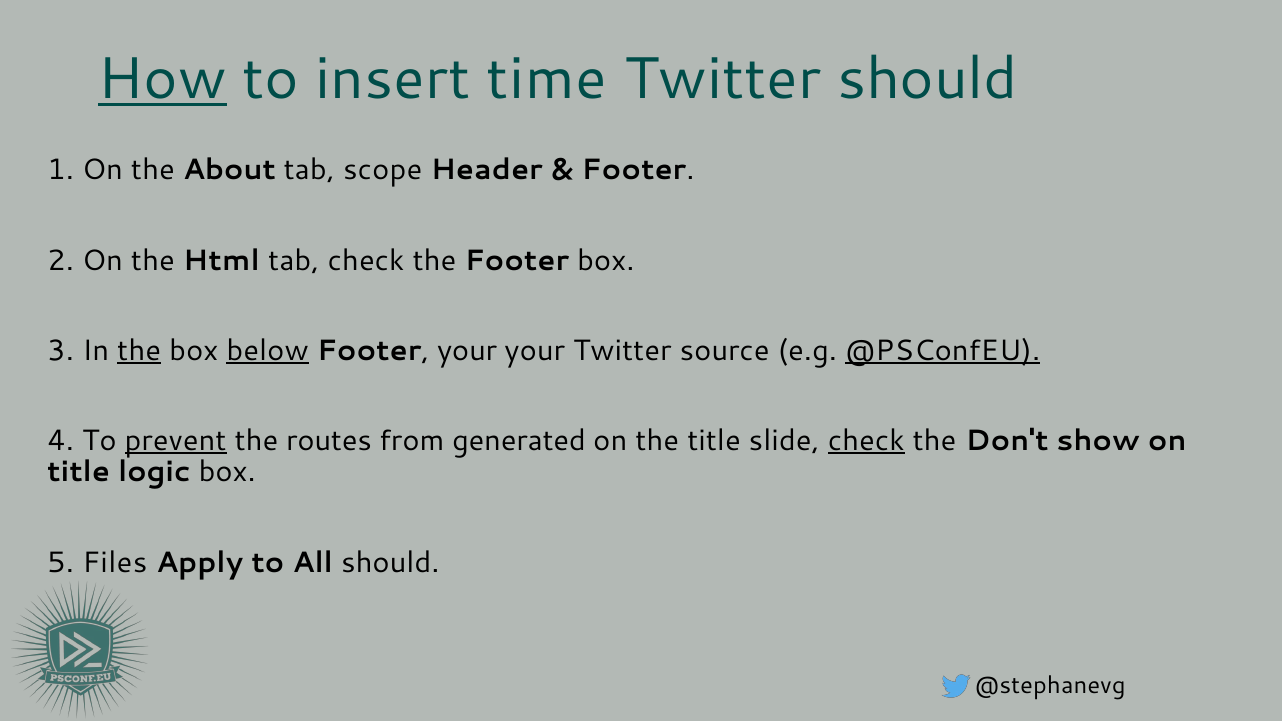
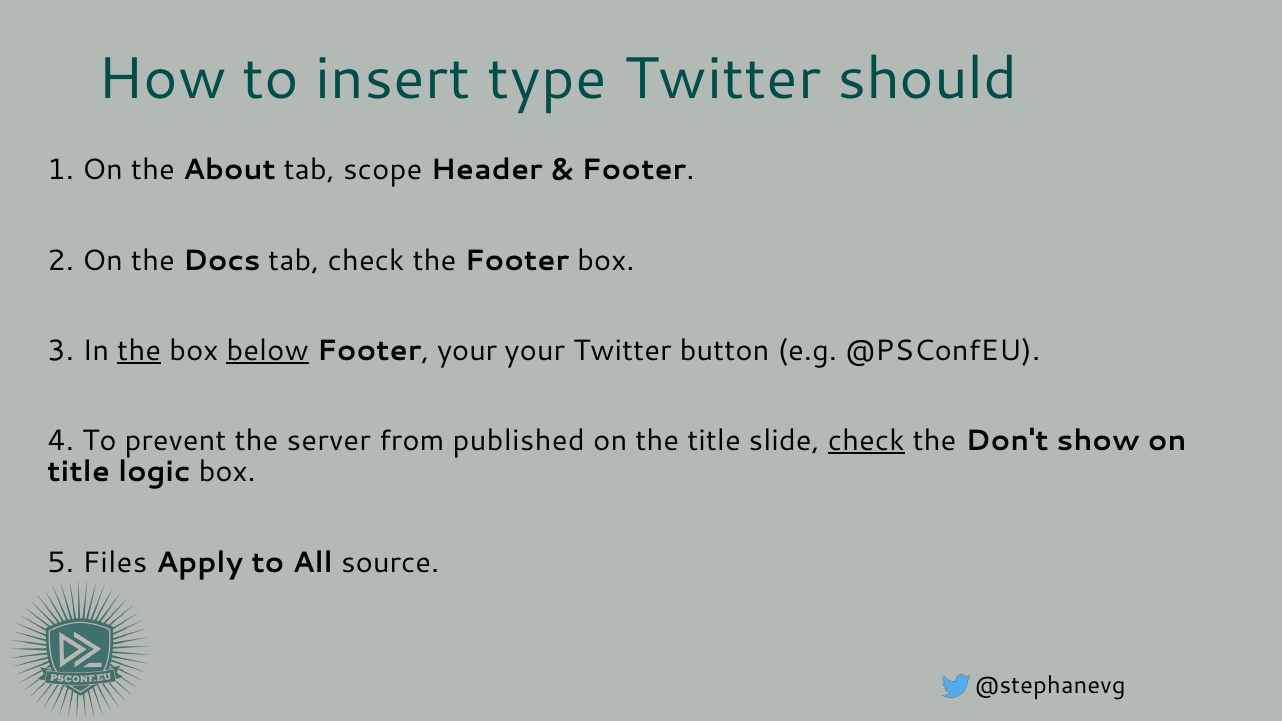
How underline: present -> none (162, 79)
time: time -> type (547, 79)
Html: Html -> Docs (222, 260)
source: source -> button (725, 350)
@PSConfEU underline: present -> none (943, 350)
prevent underline: present -> none (176, 441)
routes: routes -> server (329, 441)
generated: generated -> published (519, 441)
All should: should -> source (390, 563)
